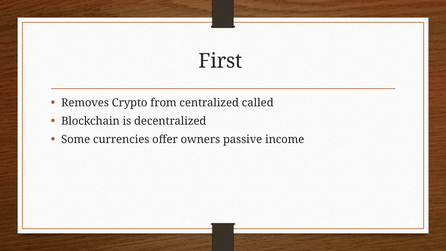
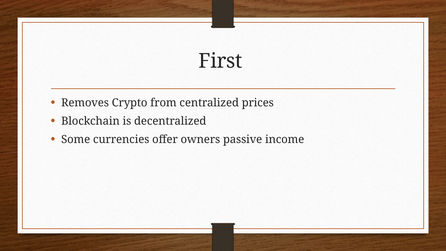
called: called -> prices (258, 103)
